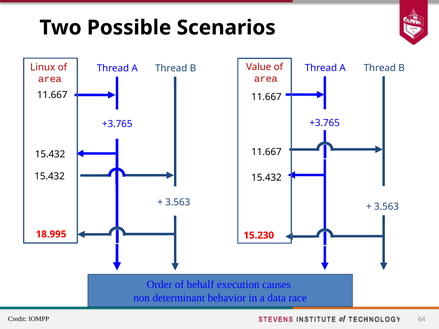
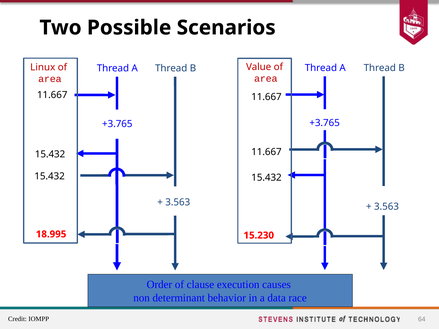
behalf: behalf -> clause (200, 285)
